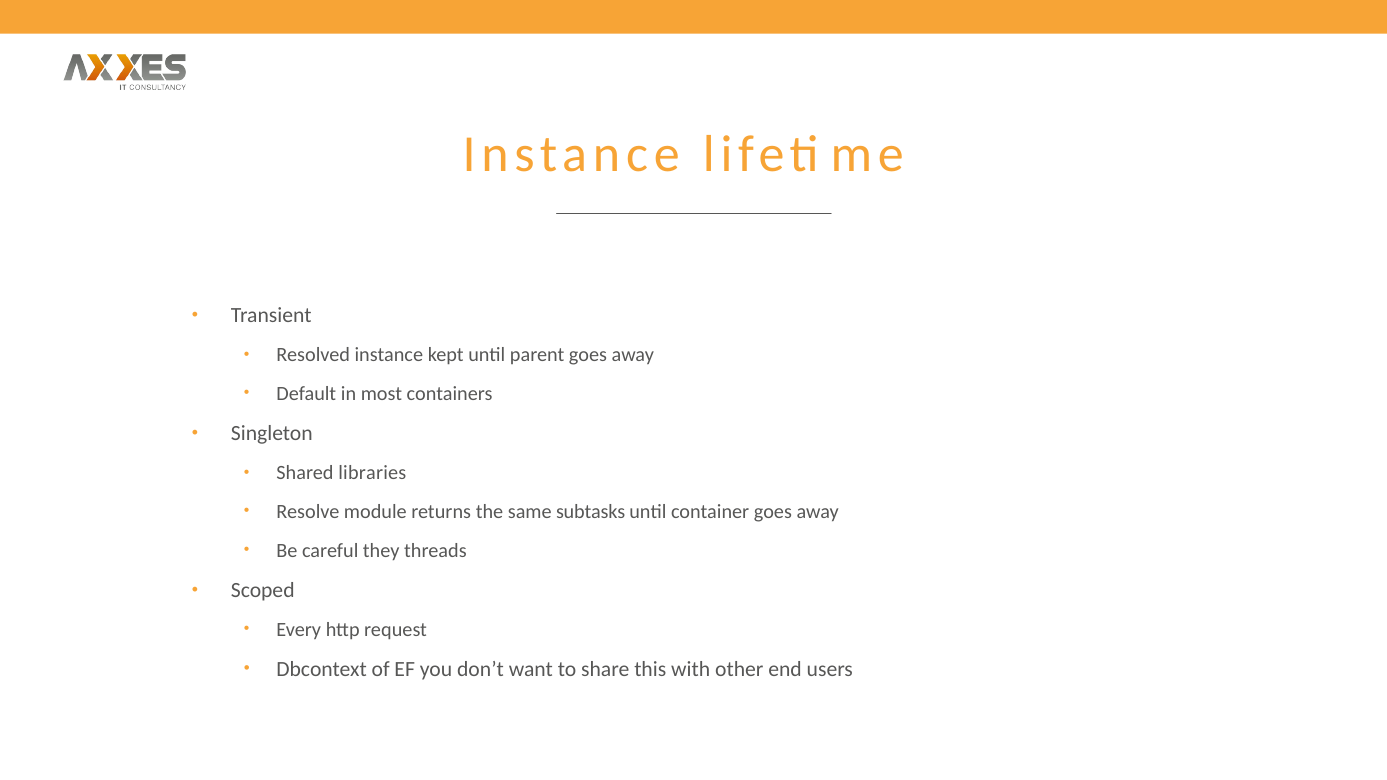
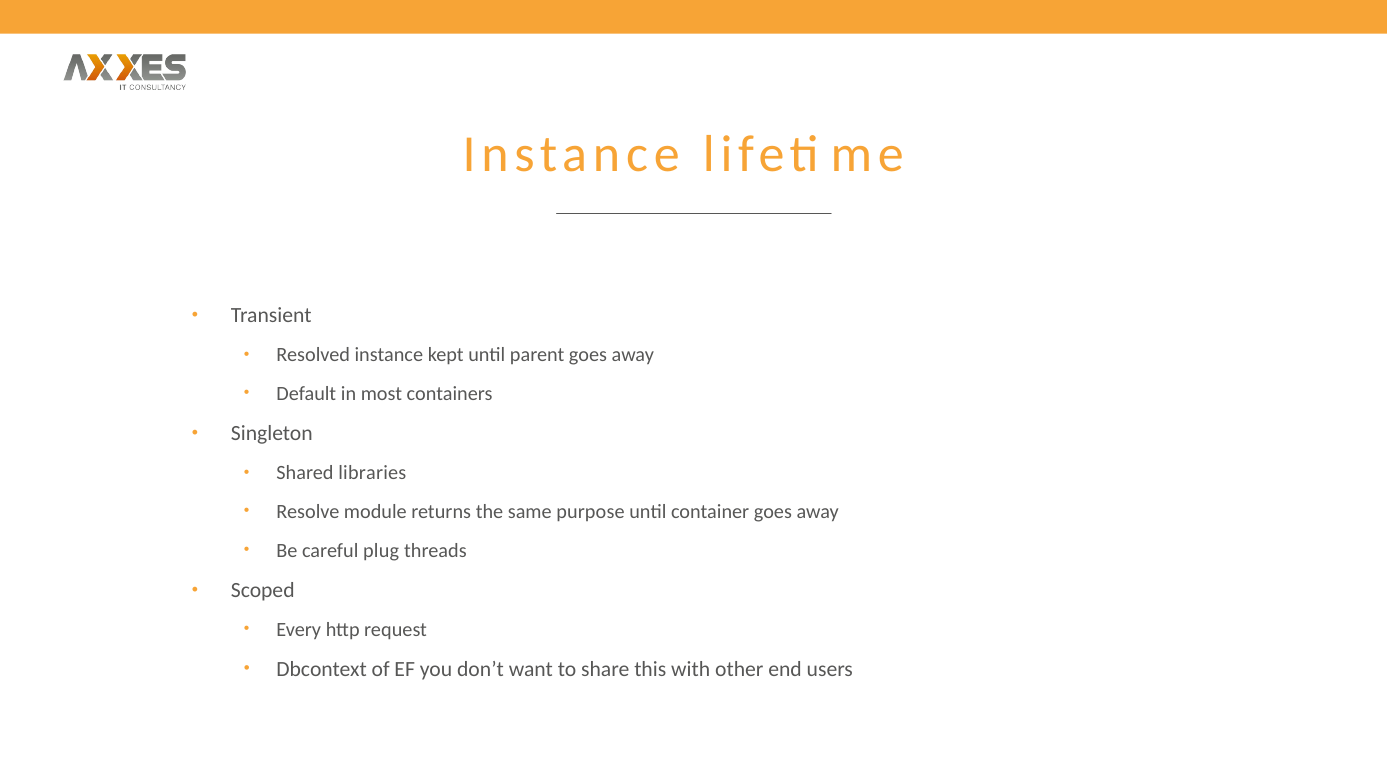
subtasks: subtasks -> purpose (590, 512)
they: they -> plug (381, 551)
